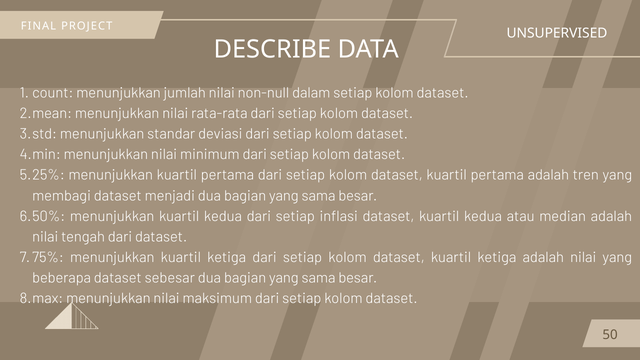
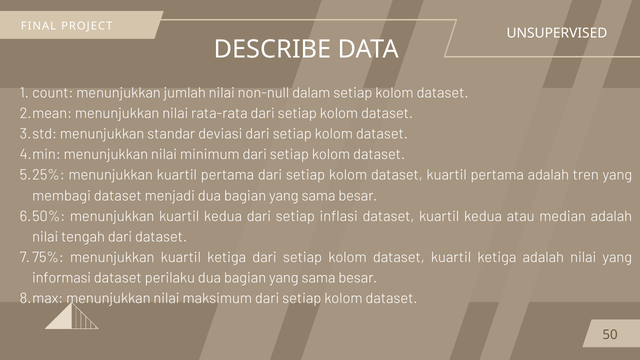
beberapa: beberapa -> informasi (62, 278)
sebesar: sebesar -> perilaku (170, 278)
